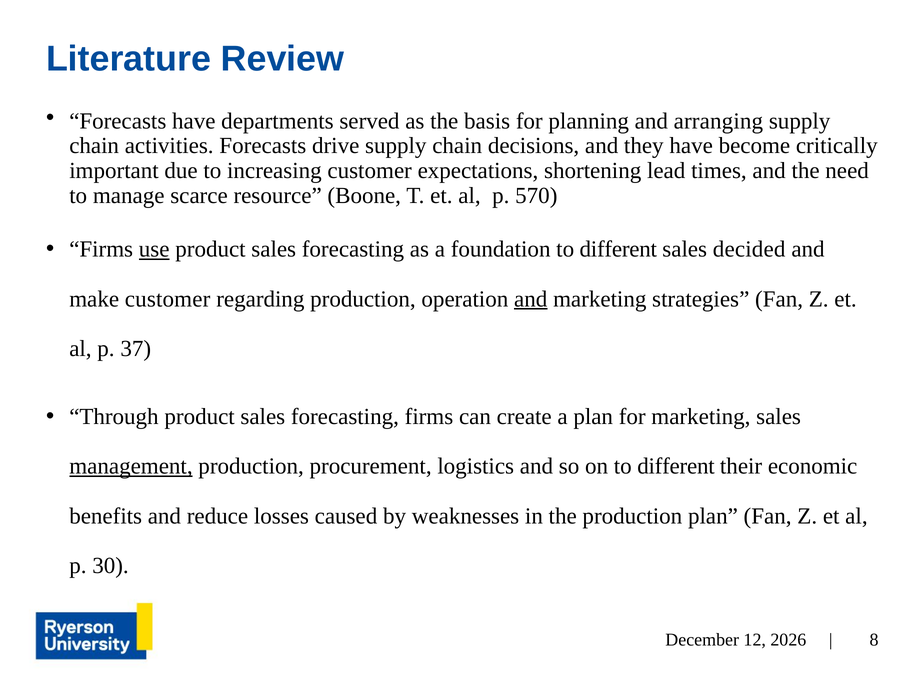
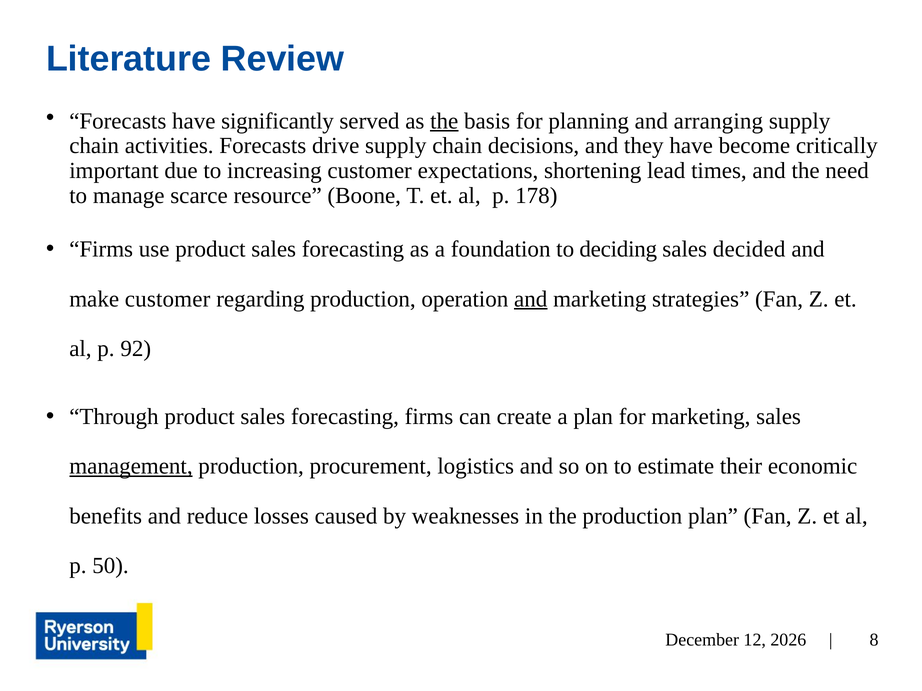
departments: departments -> significantly (278, 121)
the underline: none -> present (444, 121)
570: 570 -> 178 (536, 196)
use underline: present -> none (154, 249)
foundation to different: different -> deciding (618, 249)
37: 37 -> 92 (136, 349)
on to different: different -> estimate (676, 467)
30: 30 -> 50 (110, 566)
